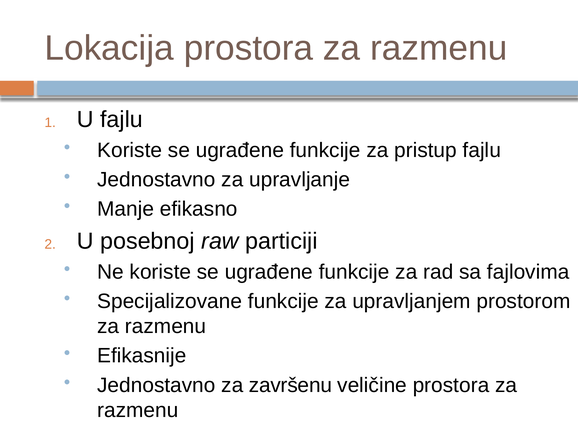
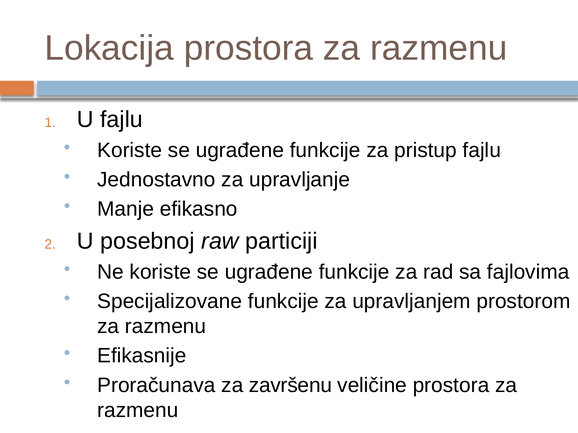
Jednostavno: Jednostavno -> Proračunava (156, 386)
